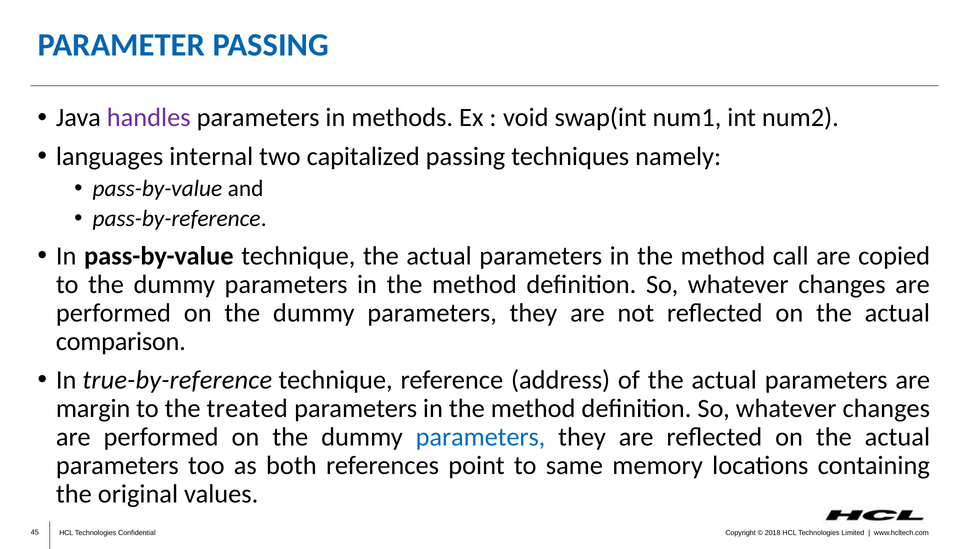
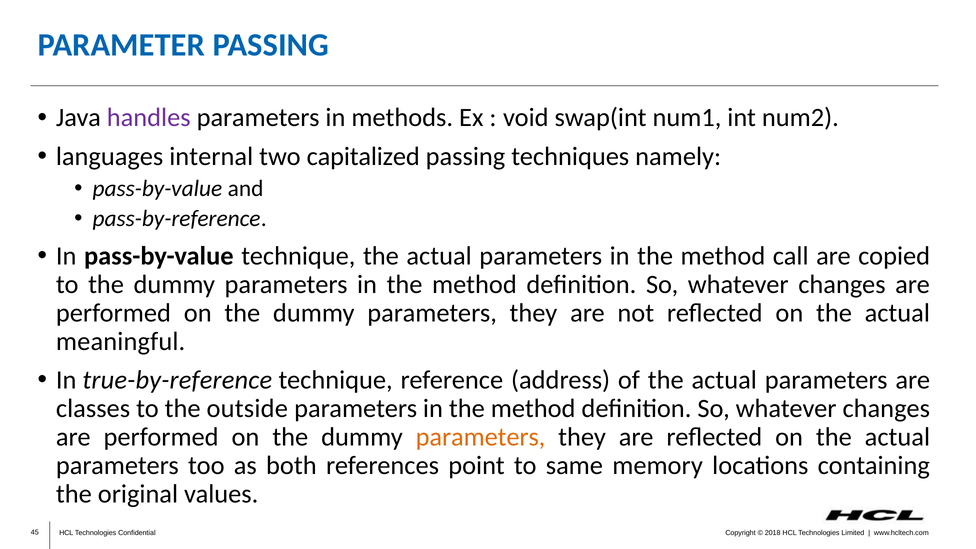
comparison: comparison -> meaningful (121, 341)
margin: margin -> classes (93, 409)
treated: treated -> outside (247, 409)
parameters colour: blue -> orange (481, 437)
